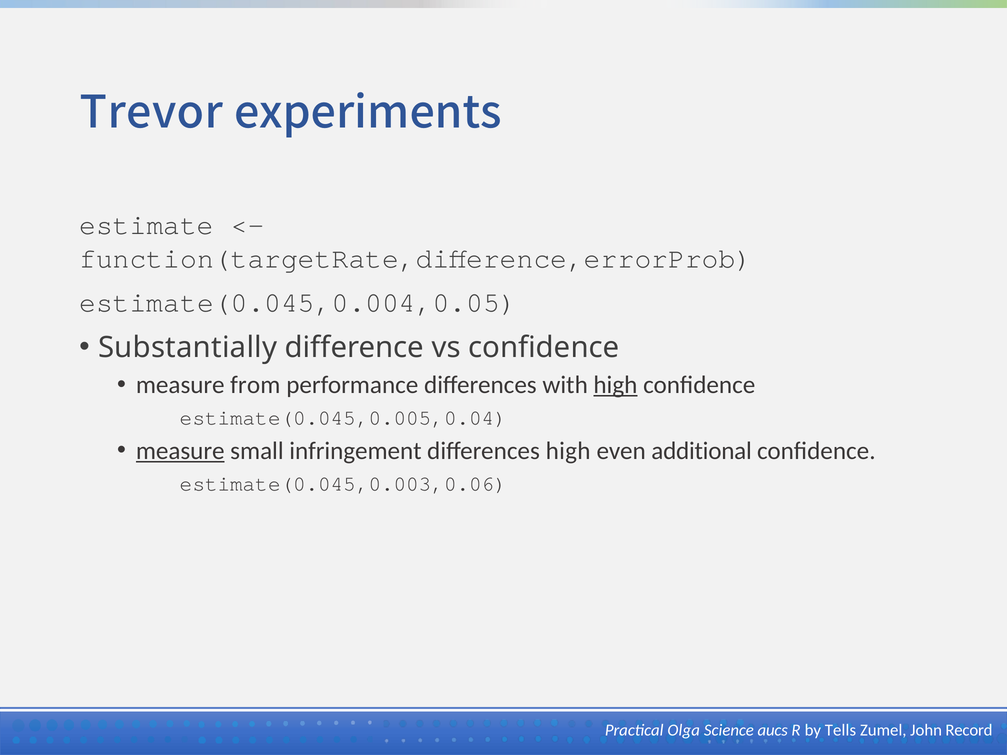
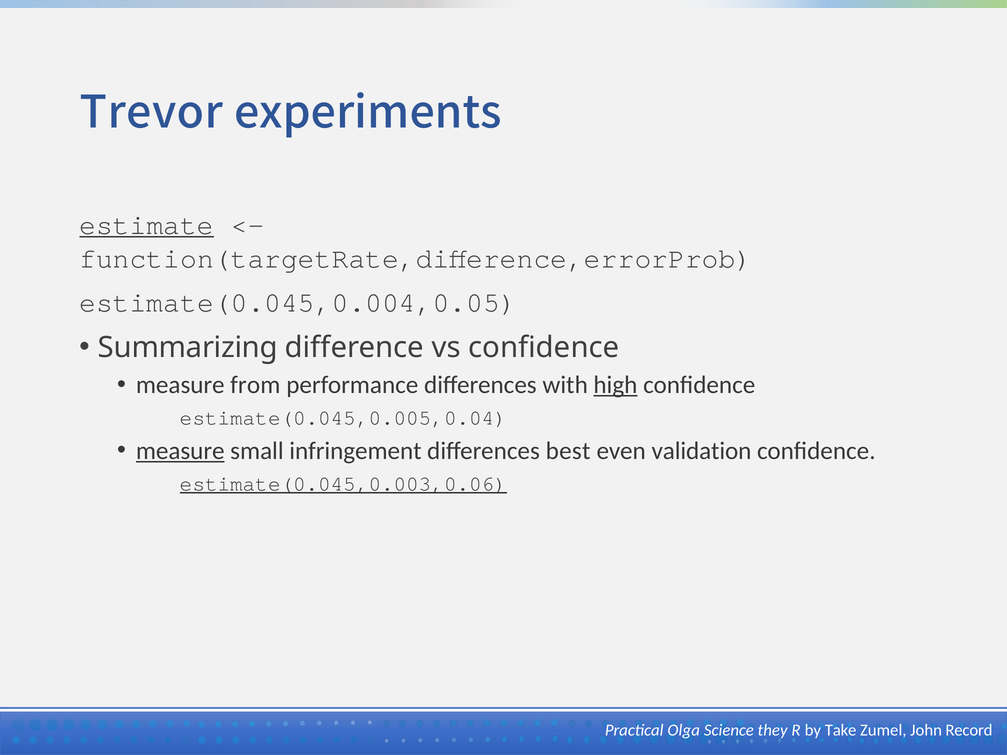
estimate underline: none -> present (147, 225)
Substantially: Substantially -> Summarizing (188, 348)
differences high: high -> best (568, 451)
additional: additional -> validation (702, 451)
estimate(0.045,0.003,0.06 underline: none -> present (343, 484)
aucs: aucs -> they (773, 731)
Tells: Tells -> Take (841, 731)
